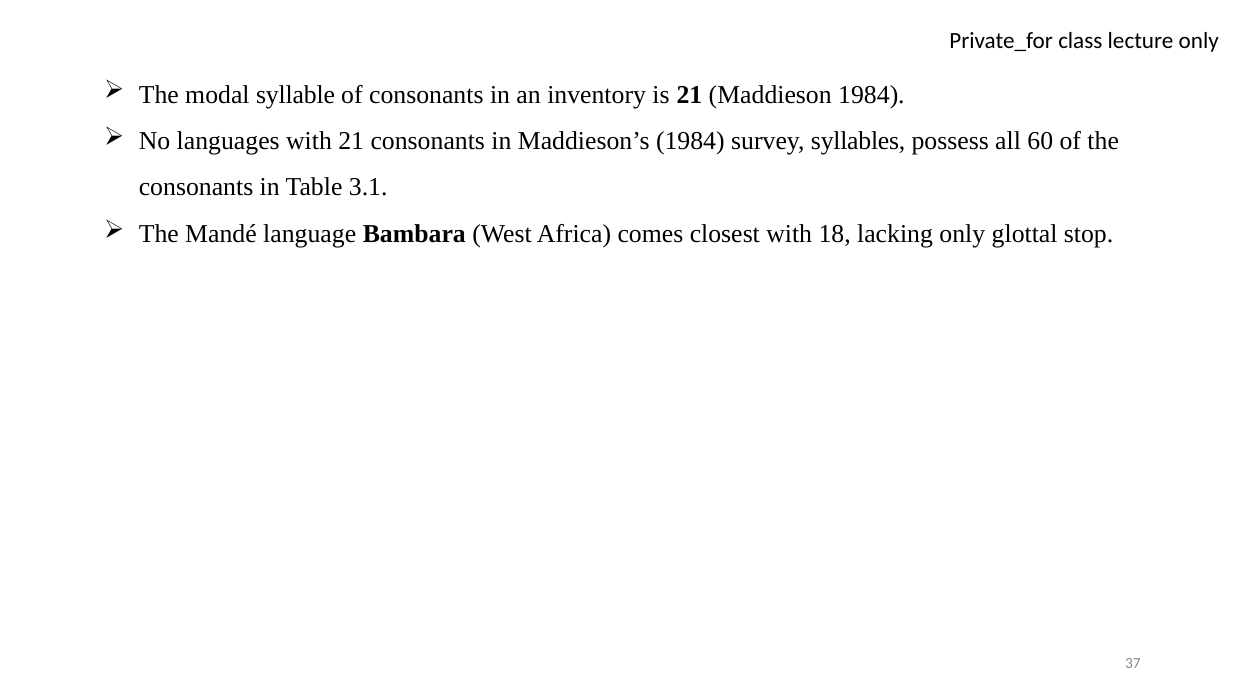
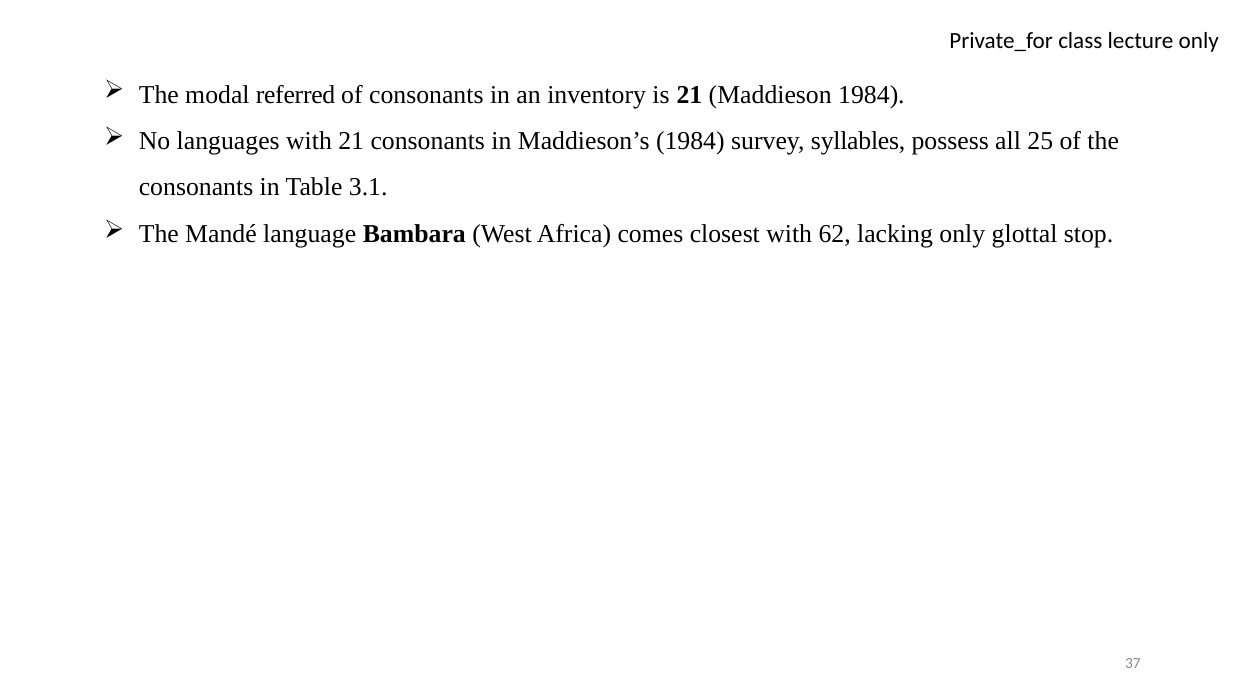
syllable: syllable -> referred (296, 95)
60: 60 -> 25 (1040, 141)
18: 18 -> 62 (835, 234)
